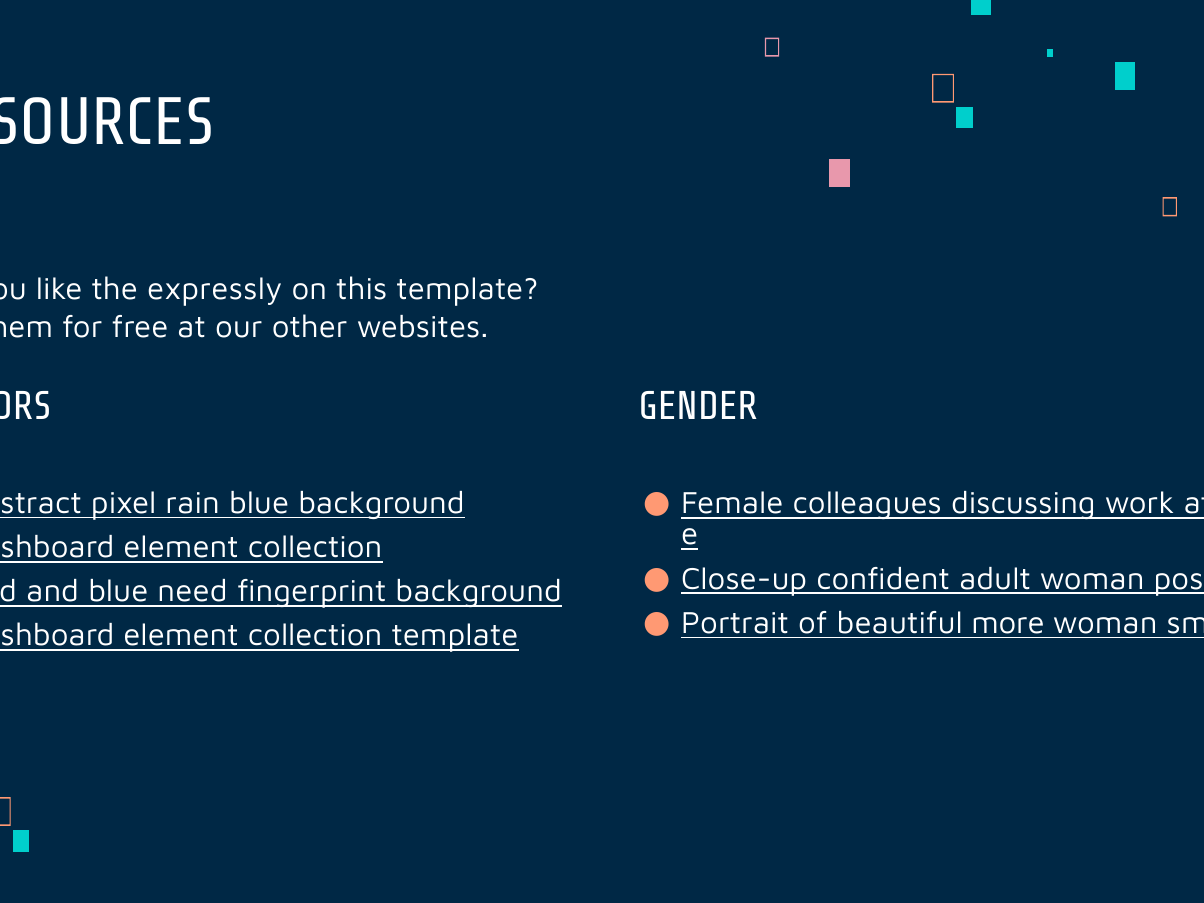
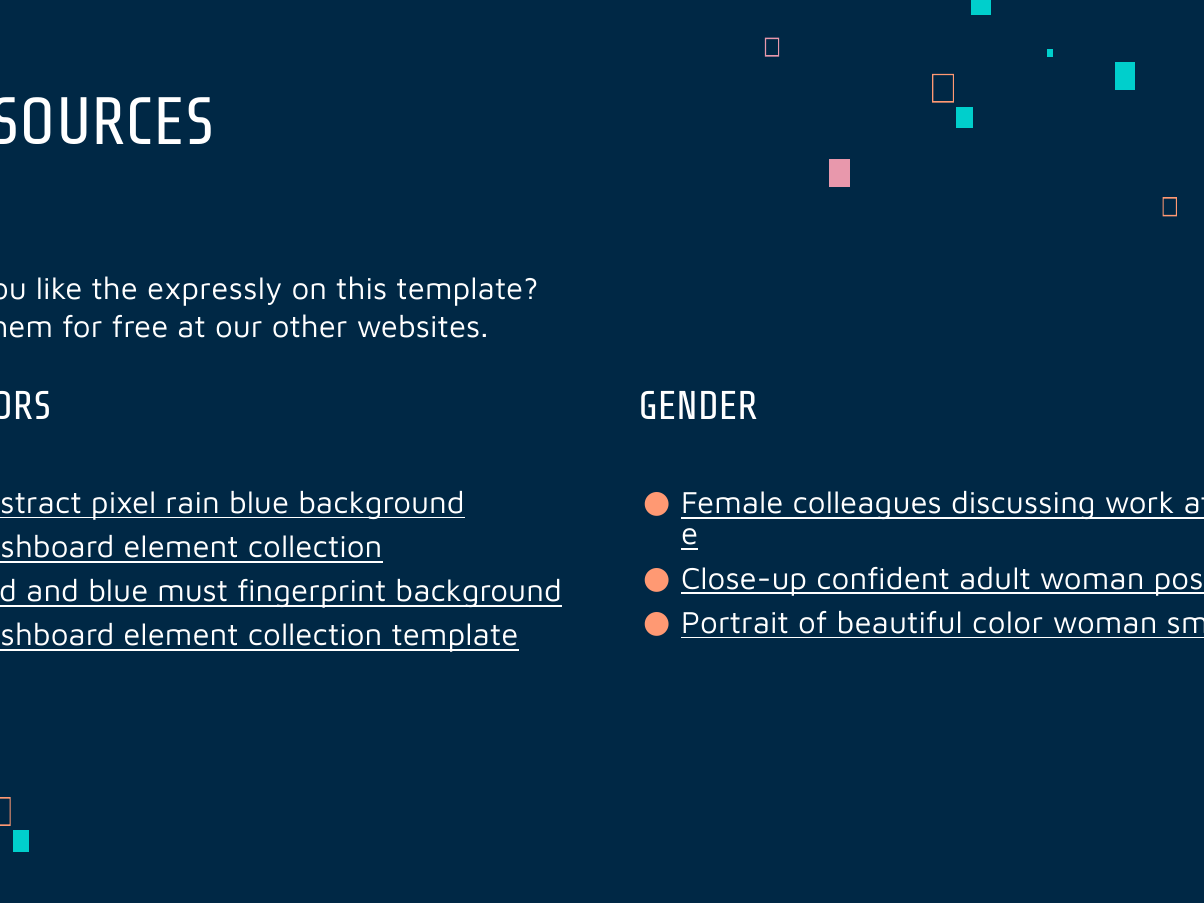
need: need -> must (193, 591)
more: more -> color (1008, 623)
